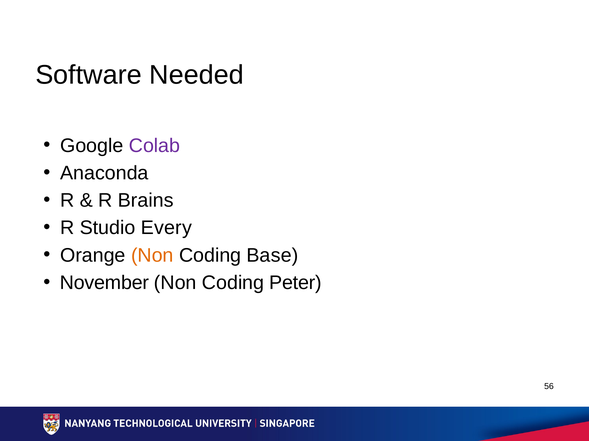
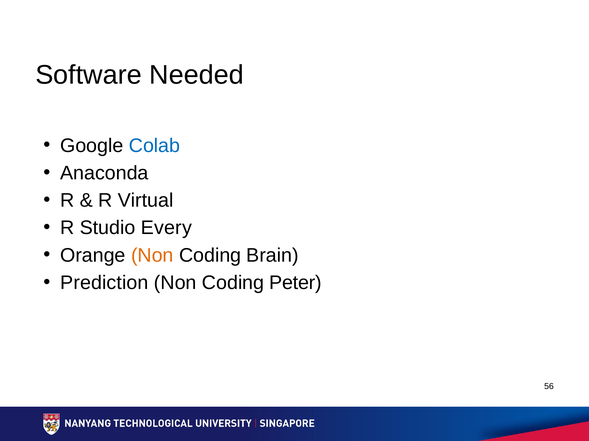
Colab colour: purple -> blue (155, 146)
Brains: Brains -> Virtual (146, 201)
Base: Base -> Brain (273, 256)
November: November -> Prediction (104, 283)
